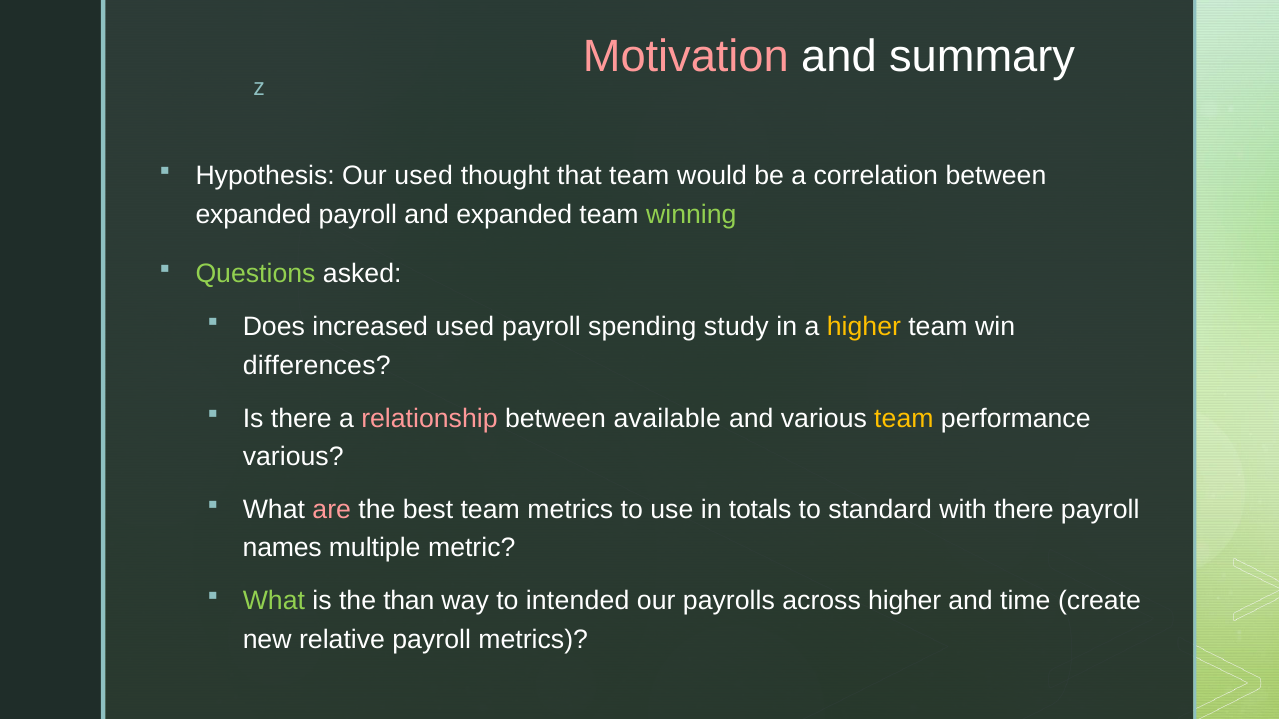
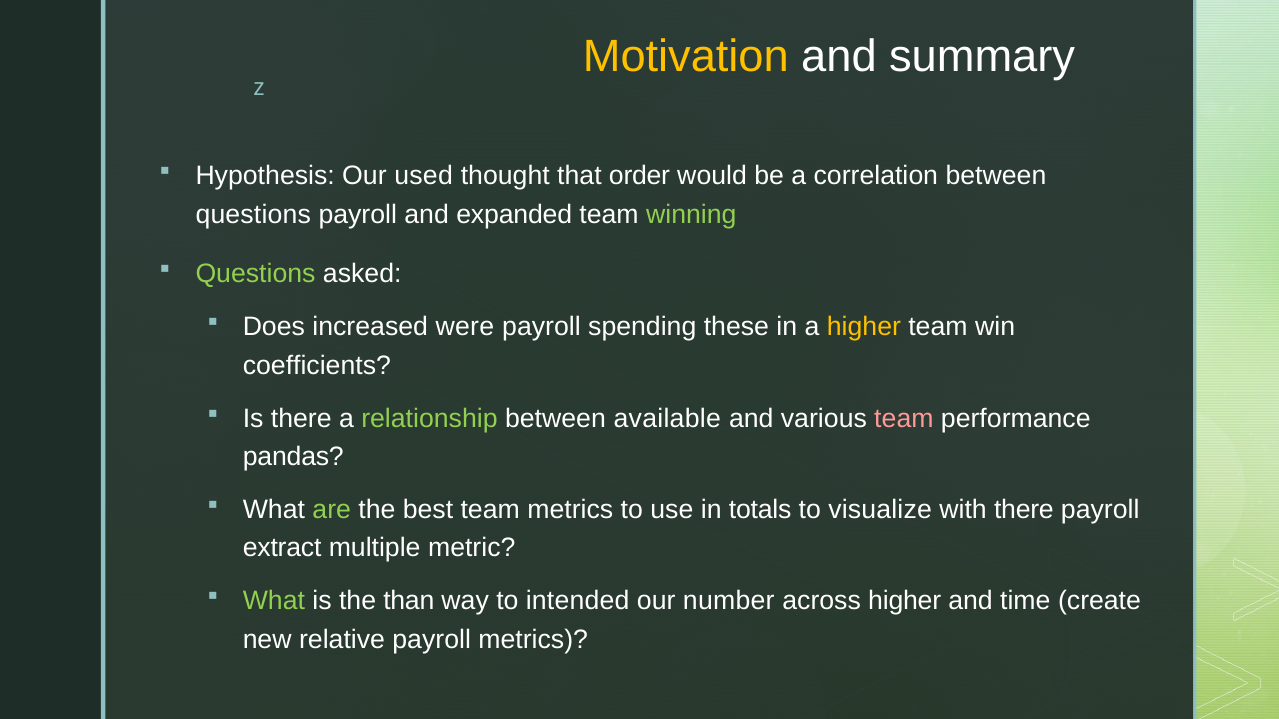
Motivation colour: pink -> yellow (686, 56)
that team: team -> order (640, 176)
expanded: expanded -> questions (253, 214)
increased used: used -> were (465, 327)
study: study -> these (736, 327)
differences: differences -> coefficients (317, 366)
relationship colour: pink -> light green (429, 419)
team colour: yellow -> pink (904, 419)
various: various -> pandas (293, 457)
are colour: pink -> light green (332, 510)
standard: standard -> visualize (880, 510)
names: names -> extract (282, 548)
payrolls: payrolls -> number (729, 601)
